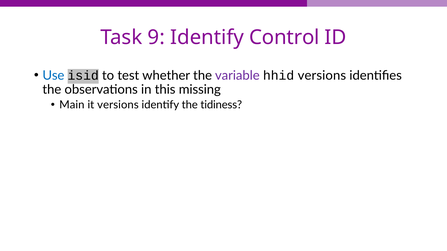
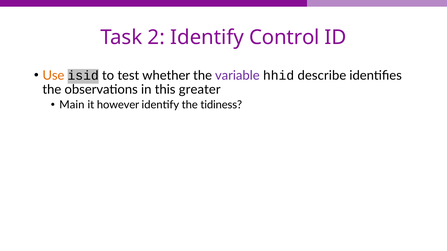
9: 9 -> 2 (156, 38)
Use colour: blue -> orange (53, 76)
hhid versions: versions -> describe (322, 76)
missing: missing -> greater (200, 90)
it versions: versions -> however (118, 105)
